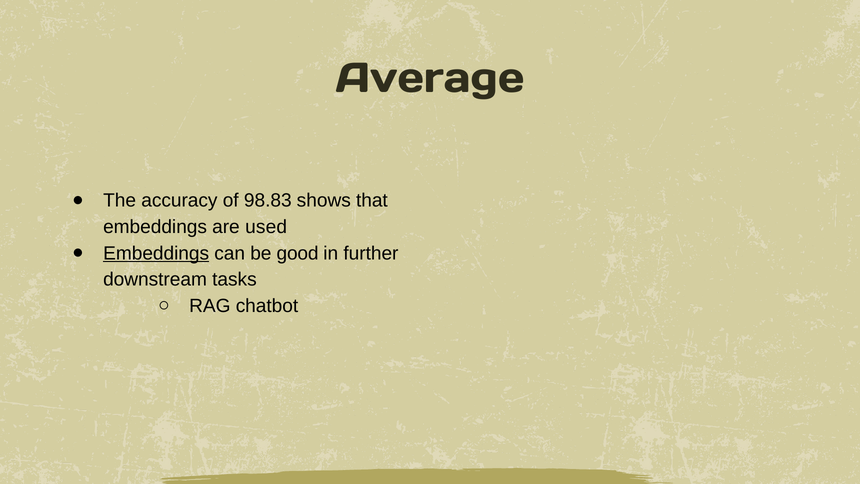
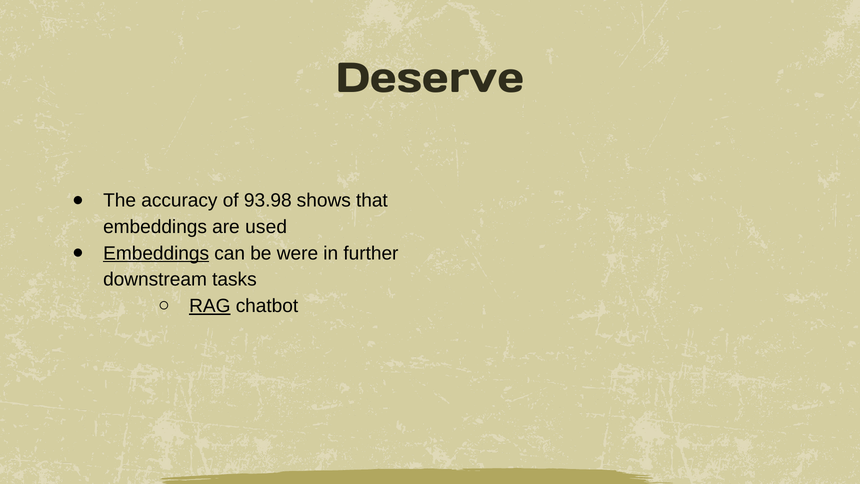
Average: Average -> Deserve (430, 78)
98.83: 98.83 -> 93.98 (268, 200)
good: good -> were (297, 253)
RAG underline: none -> present (210, 306)
